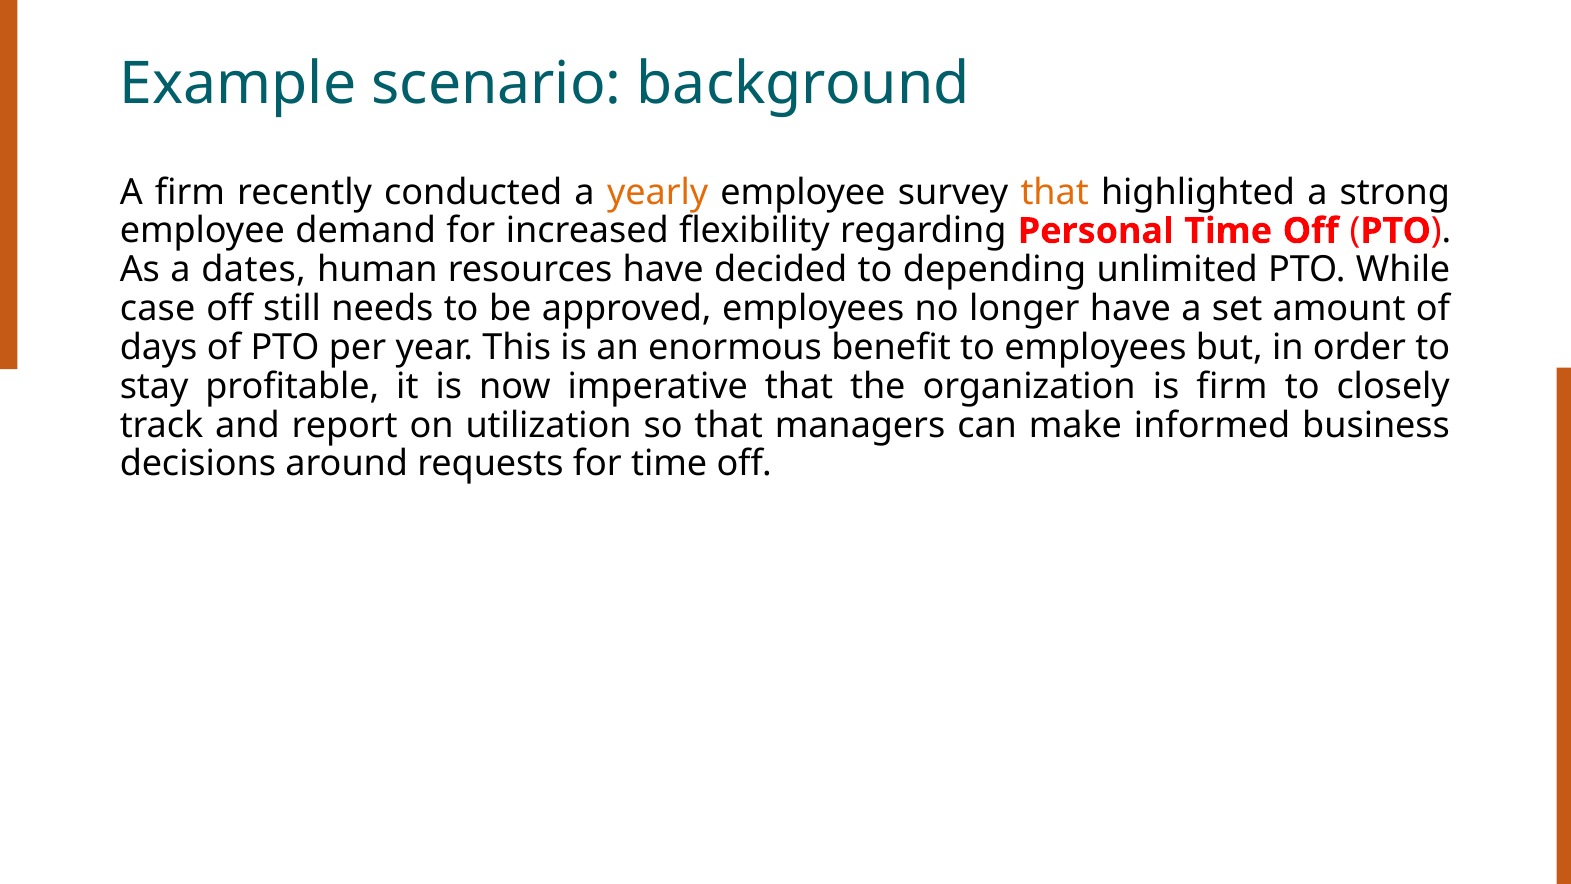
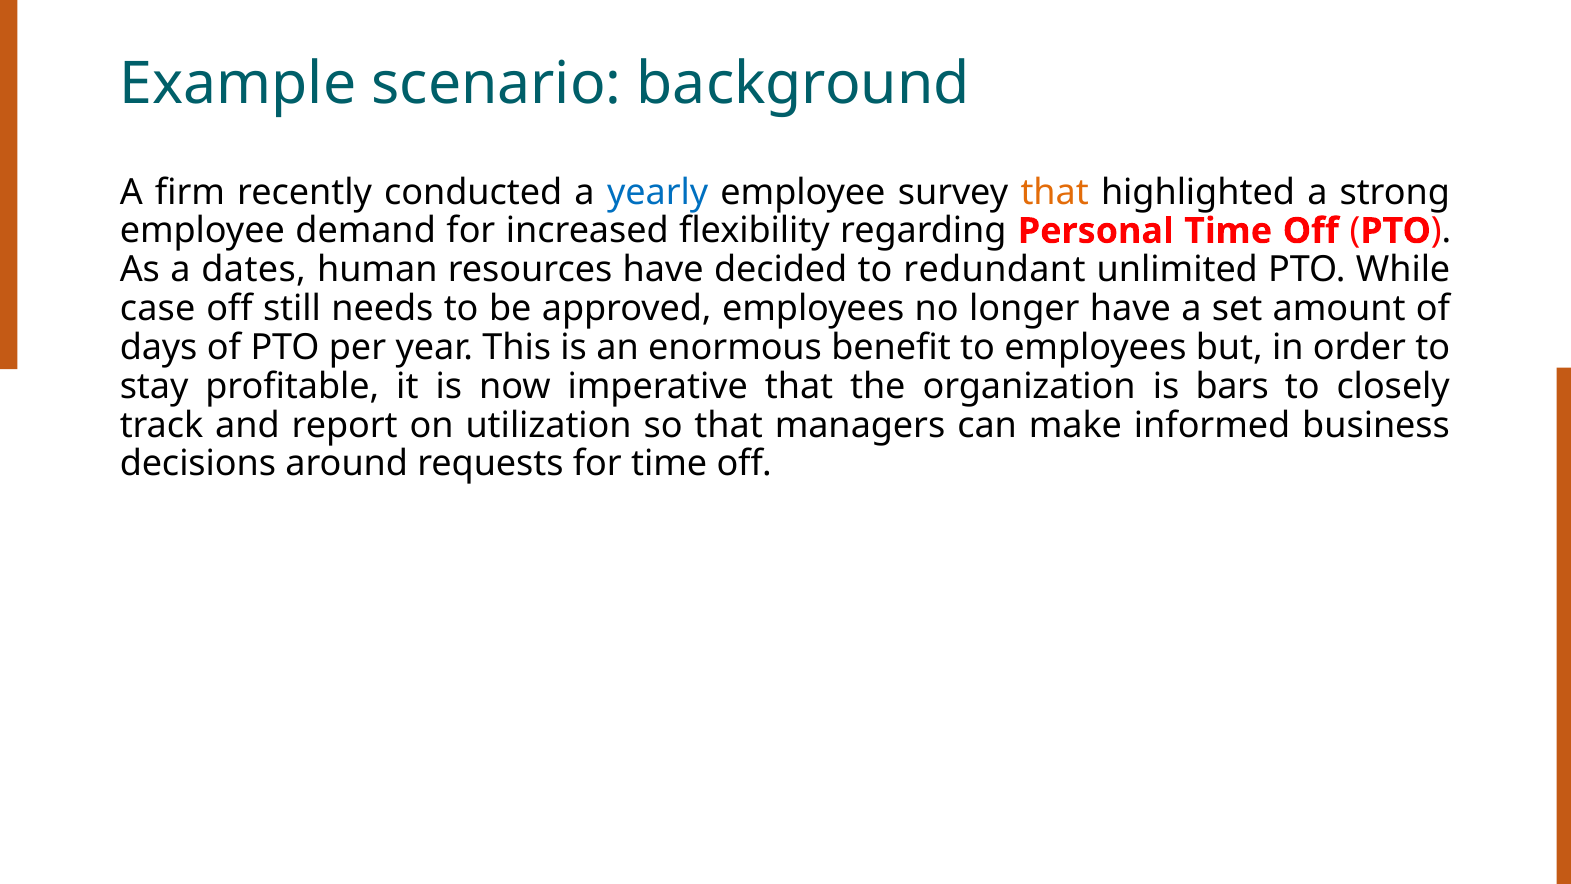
yearly colour: orange -> blue (658, 192)
depending: depending -> redundant (994, 270)
is firm: firm -> bars (1232, 386)
